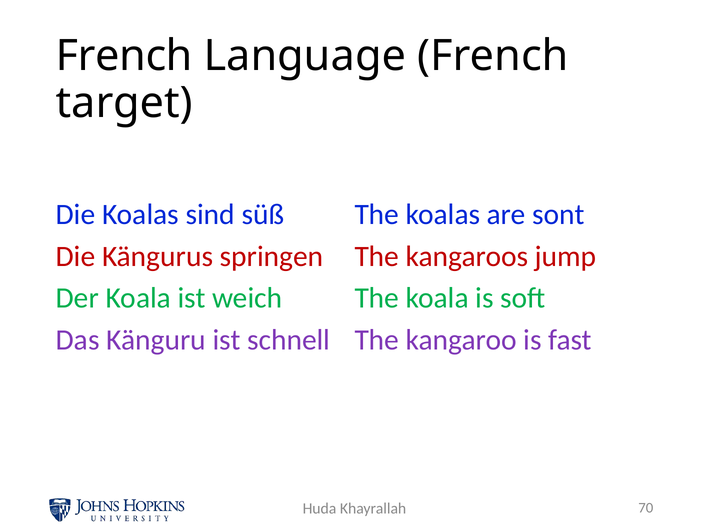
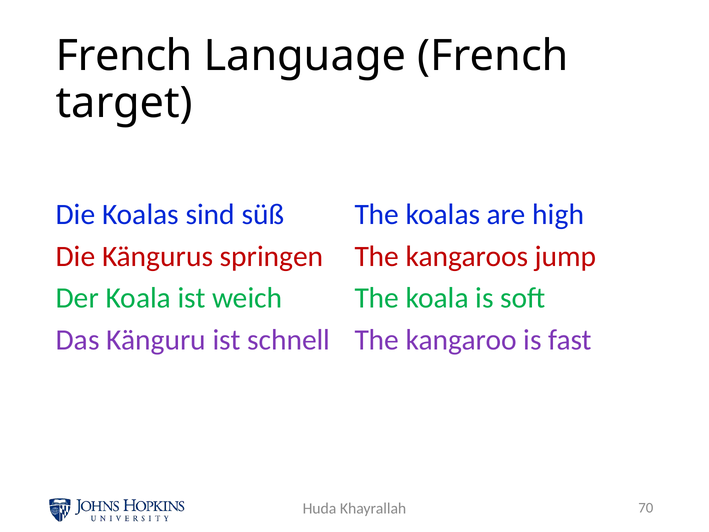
sont: sont -> high (558, 215)
